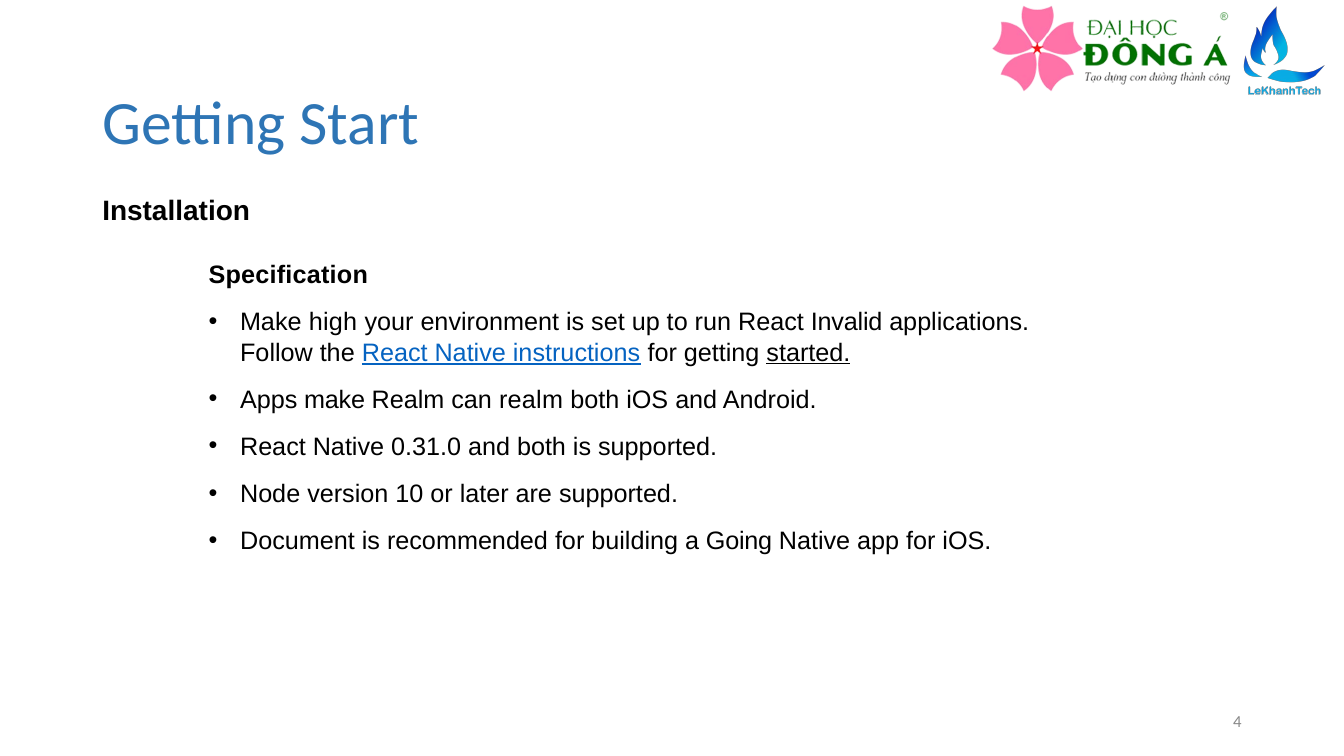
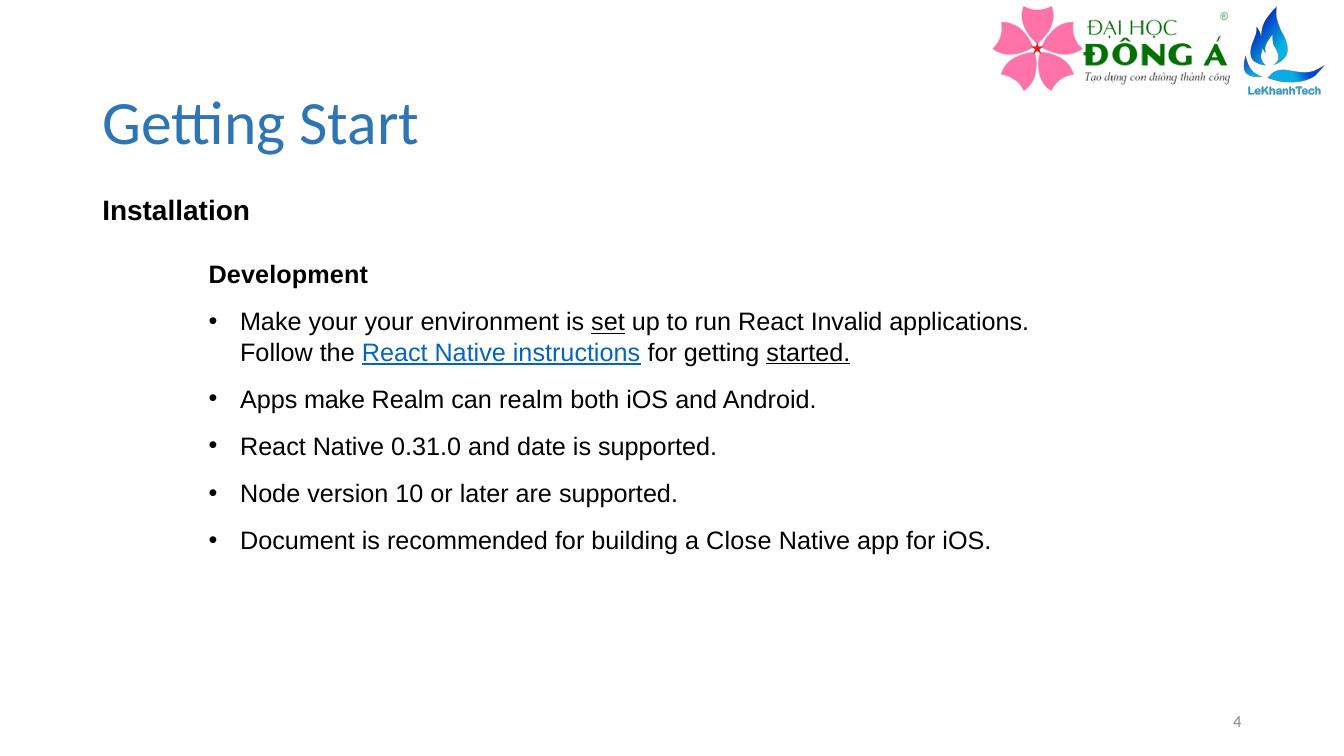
Specification: Specification -> Development (288, 276)
Make high: high -> your (333, 323)
set underline: none -> present (608, 323)
and both: both -> date (542, 447)
Going: Going -> Close (739, 541)
